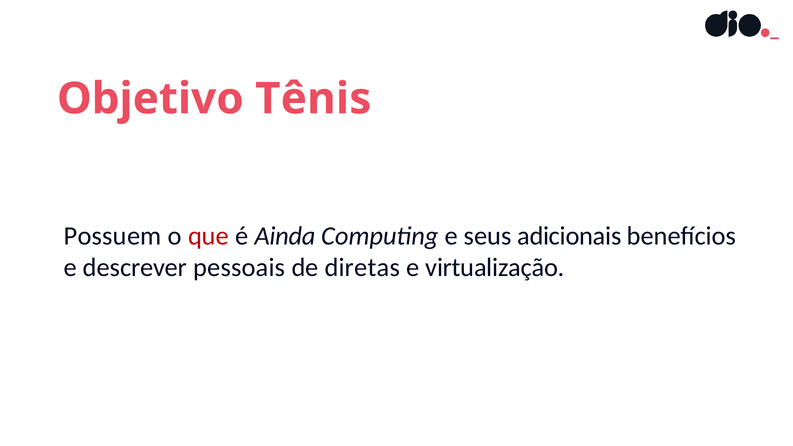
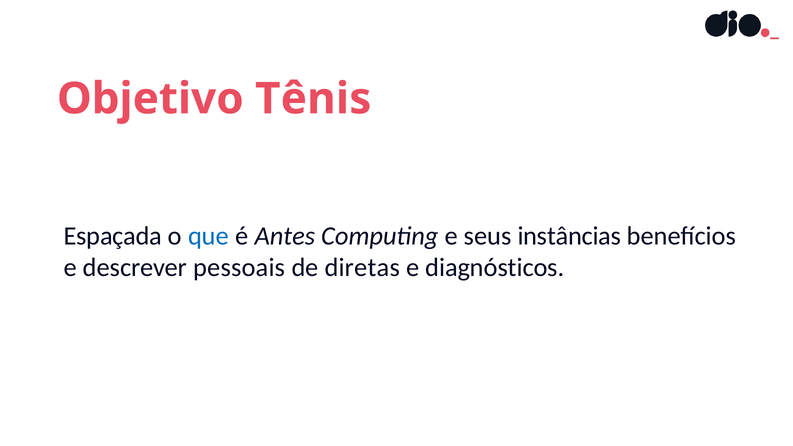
Possuem: Possuem -> Espaçada (113, 236)
que colour: red -> blue (208, 236)
Ainda: Ainda -> Antes (285, 236)
adicionais: adicionais -> instâncias (569, 236)
virtualização: virtualização -> diagnósticos (495, 268)
